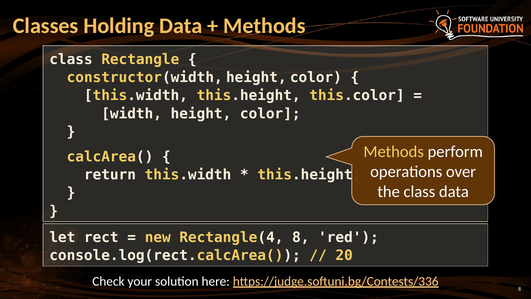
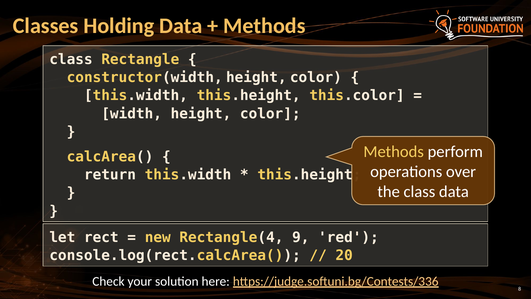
Rectangle(4 8: 8 -> 9 (301, 237)
